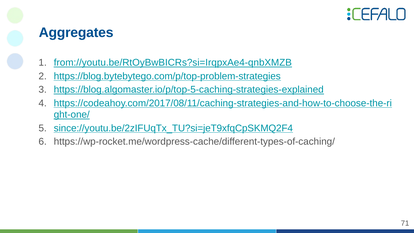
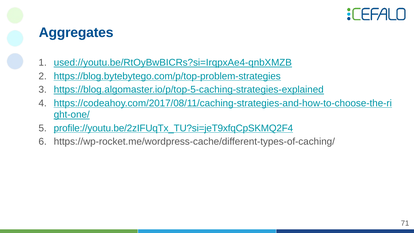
from://youtu.be/RtOyBwBICRs?si=IrqpxAe4-qnbXMZB: from://youtu.be/RtOyBwBICRs?si=IrqpxAe4-qnbXMZB -> used://youtu.be/RtOyBwBICRs?si=IrqpxAe4-qnbXMZB (173, 63)
since://youtu.be/2zIFUqTx_TU?si=jeT9xfqCpSKMQ2F4: since://youtu.be/2zIFUqTx_TU?si=jeT9xfqCpSKMQ2F4 -> profile://youtu.be/2zIFUqTx_TU?si=jeT9xfqCpSKMQ2F4 (173, 128)
